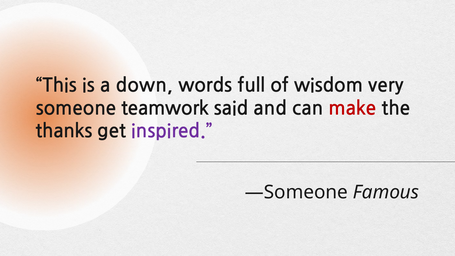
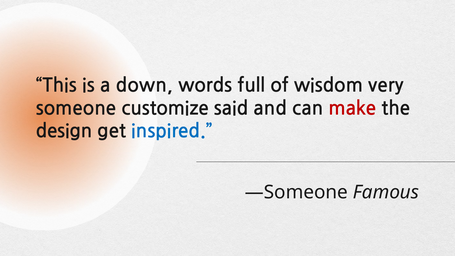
teamwork: teamwork -> customize (165, 108)
thanks: thanks -> design (64, 131)
inspired colour: purple -> blue (172, 131)
